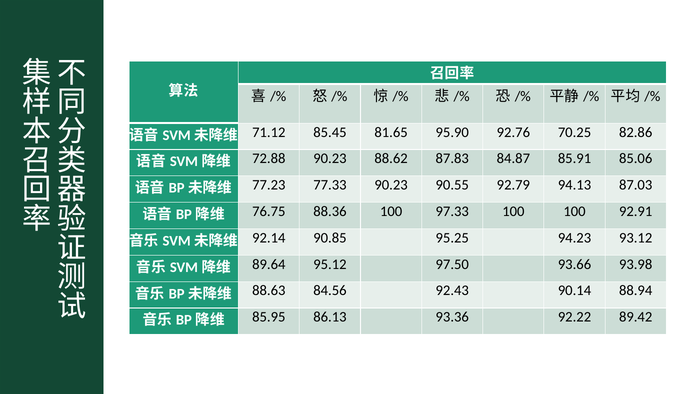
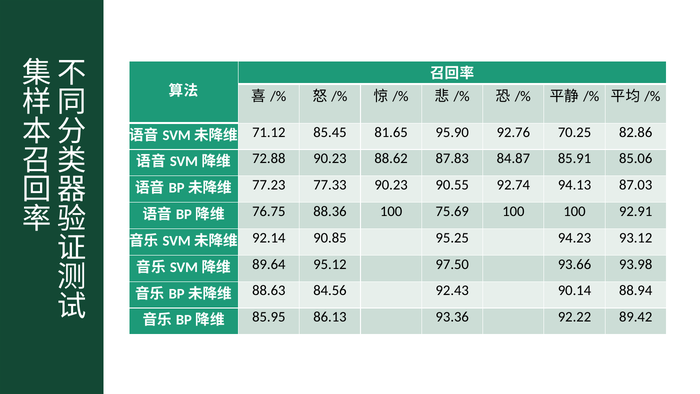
92.79: 92.79 -> 92.74 (513, 185)
97.33: 97.33 -> 75.69 (452, 211)
